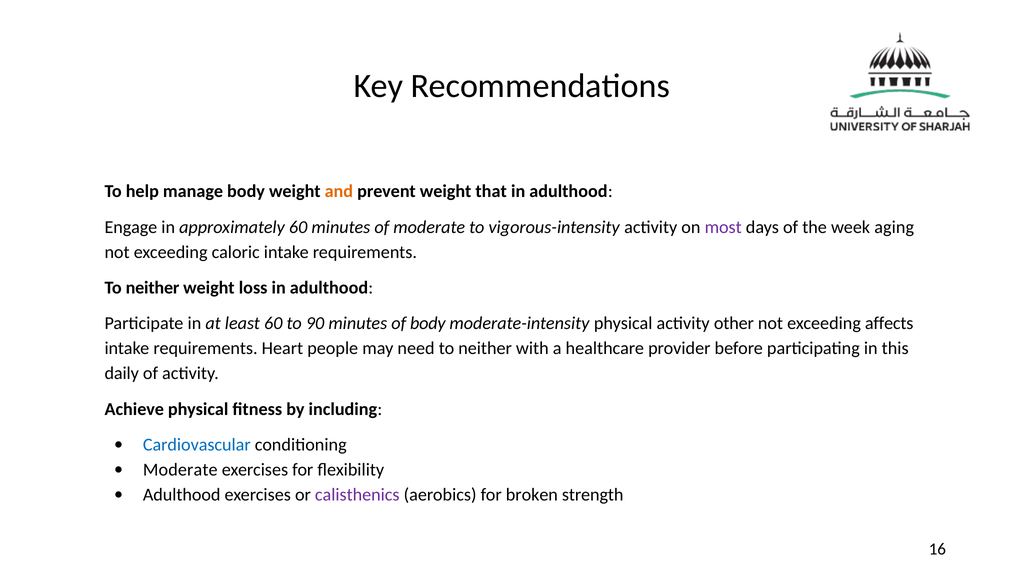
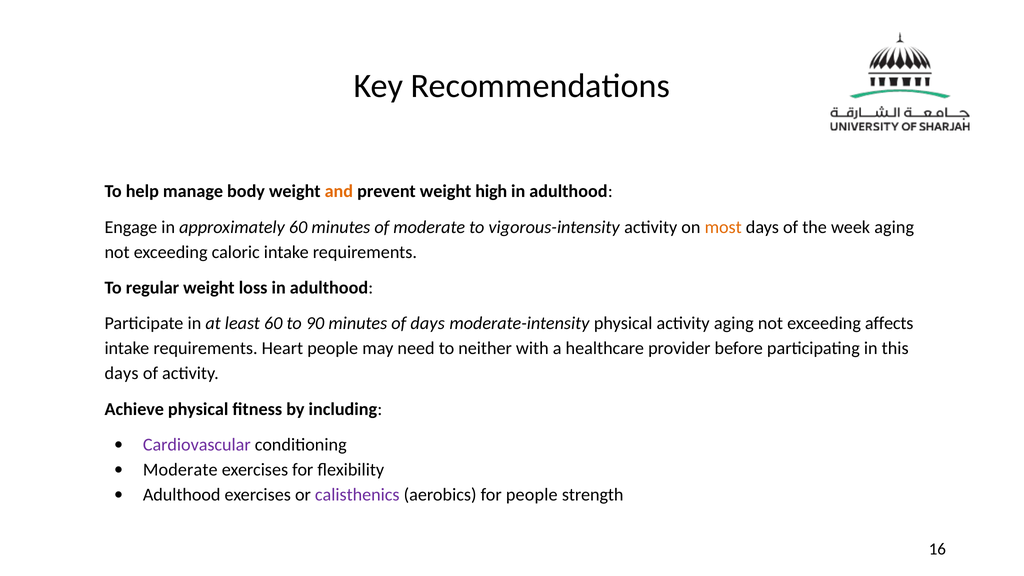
that: that -> high (491, 191)
most colour: purple -> orange (723, 227)
neither: neither -> regular (152, 288)
of body: body -> days (428, 323)
activity other: other -> aging (734, 323)
daily: daily -> days (122, 373)
Cardiovascular colour: blue -> purple (197, 445)
for broken: broken -> people (532, 495)
